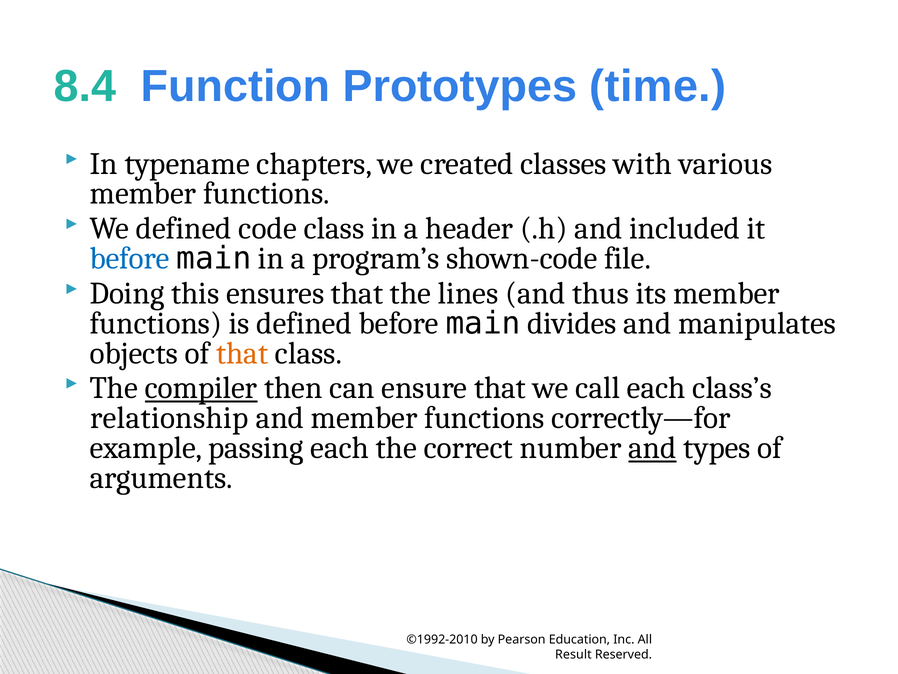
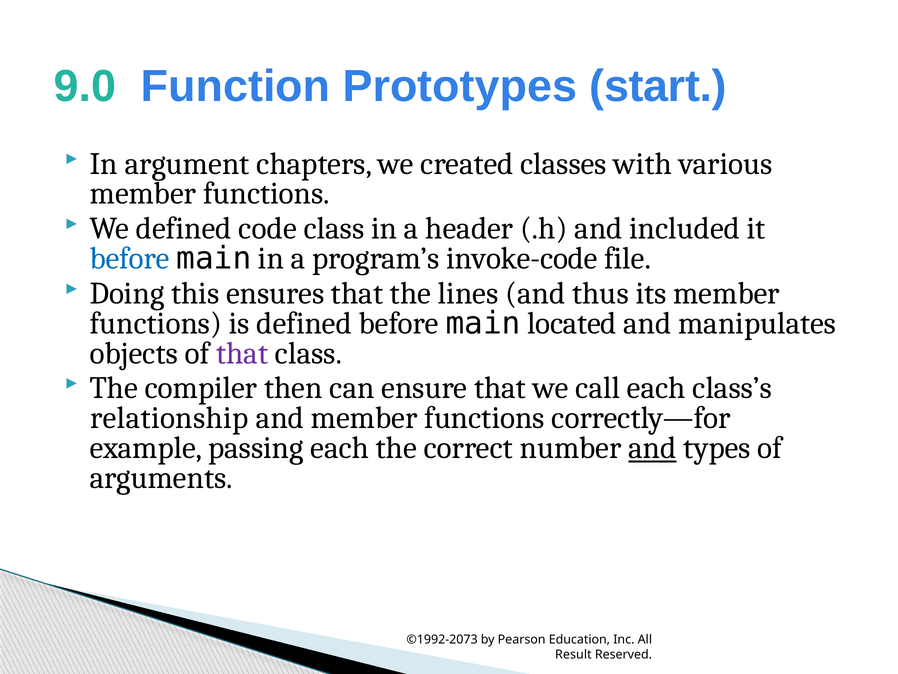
8.4: 8.4 -> 9.0 (85, 86)
time: time -> start (658, 86)
typename: typename -> argument (187, 164)
shown-code: shown-code -> invoke-code (522, 258)
divides: divides -> located (572, 323)
that colour: orange -> purple (242, 353)
compiler underline: present -> none (201, 388)
©1992-2010: ©1992-2010 -> ©1992-2073 (442, 639)
